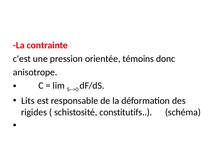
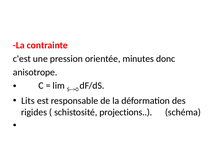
témoins: témoins -> minutes (138, 59)
constitutifs: constitutifs -> projections (126, 112)
